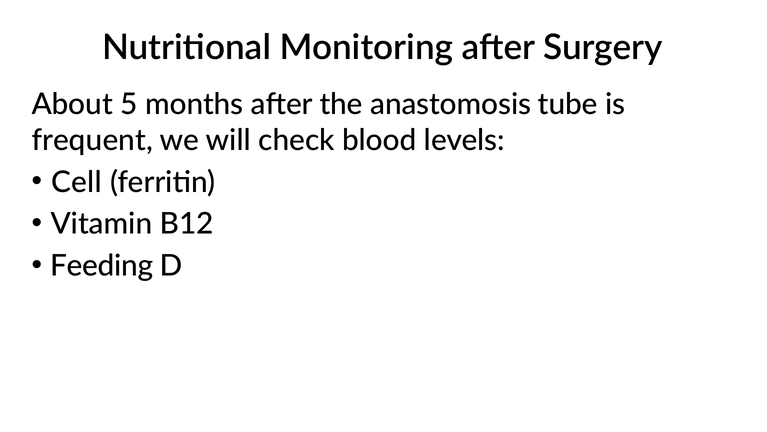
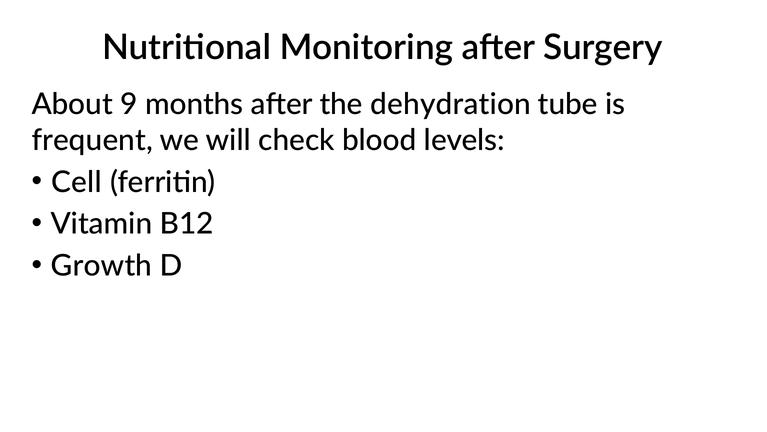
5: 5 -> 9 (129, 104)
anastomosis: anastomosis -> dehydration (451, 104)
Feeding: Feeding -> Growth (101, 266)
